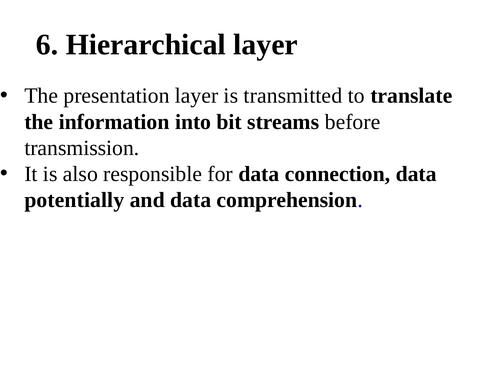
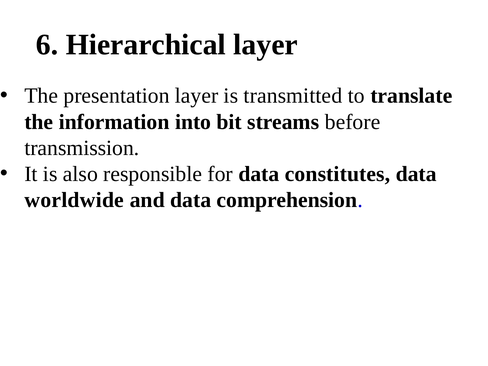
connection: connection -> constitutes (338, 174)
potentially: potentially -> worldwide (74, 200)
